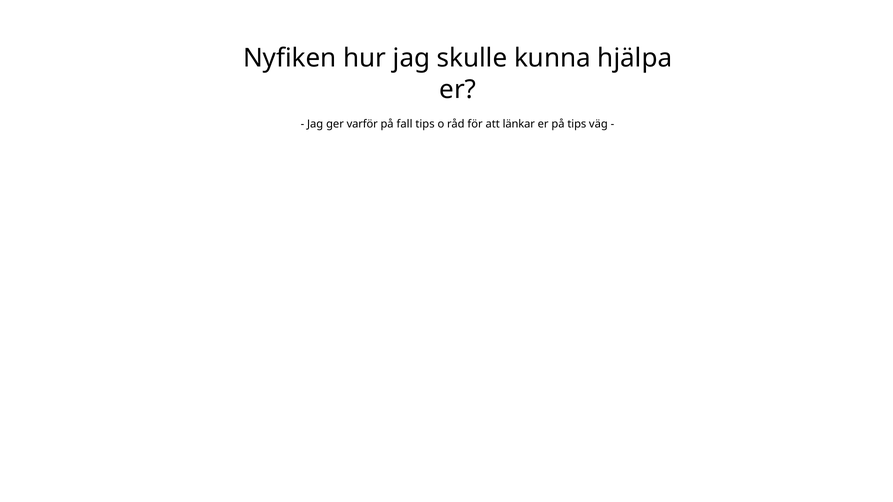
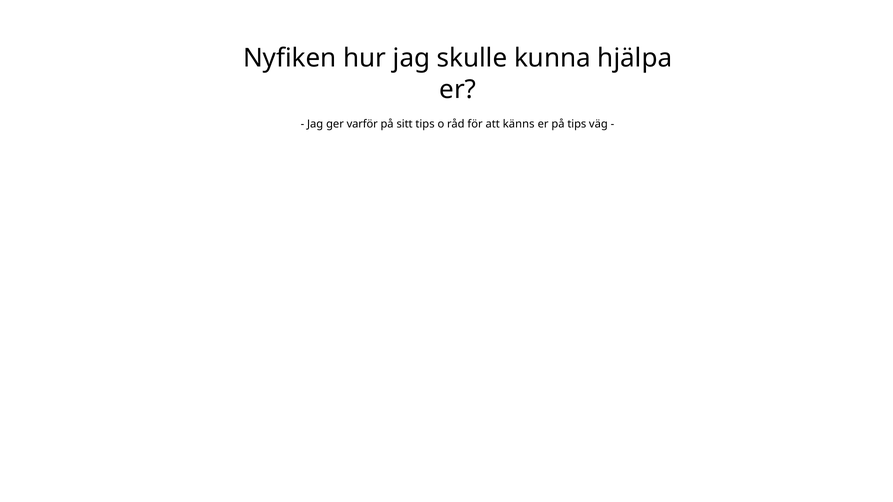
fall: fall -> sitt (405, 124)
länkar: länkar -> känns (519, 124)
